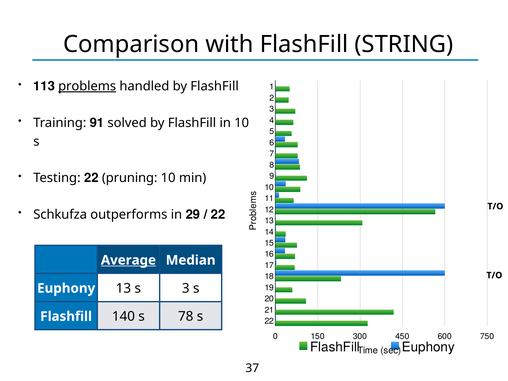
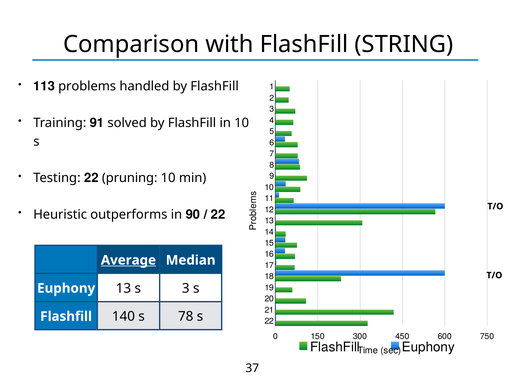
problems underline: present -> none (87, 86)
Schkufza: Schkufza -> Heuristic (60, 214)
29: 29 -> 90 (193, 214)
